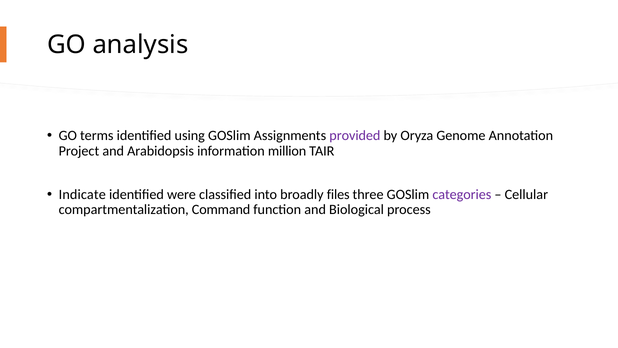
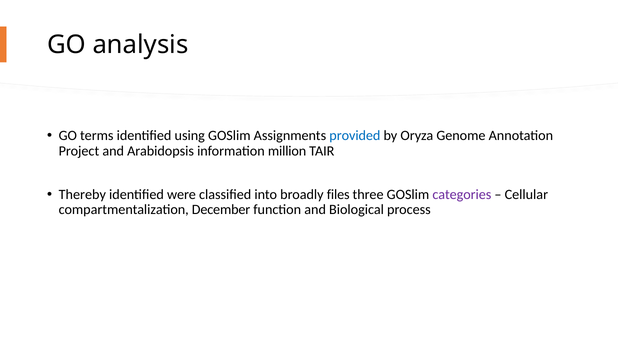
provided colour: purple -> blue (355, 135)
Indicate: Indicate -> Thereby (82, 194)
Command: Command -> December (221, 209)
